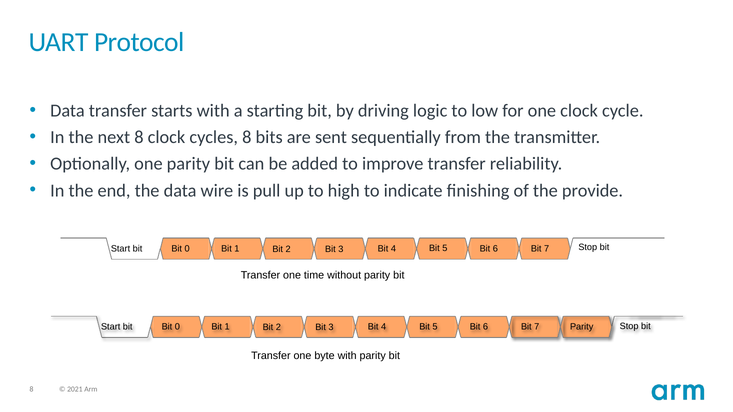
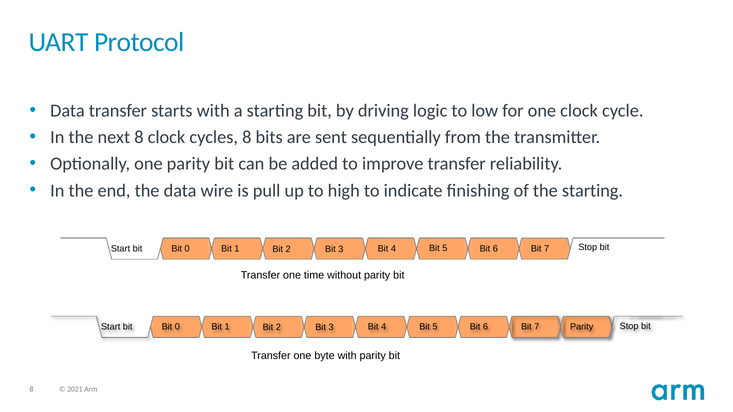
the provide: provide -> starting (592, 191)
